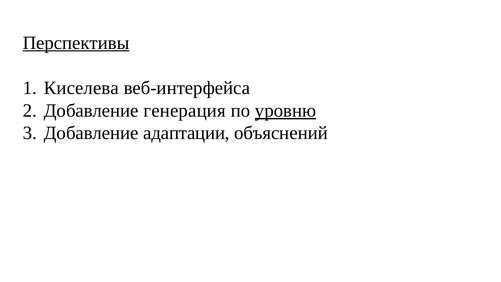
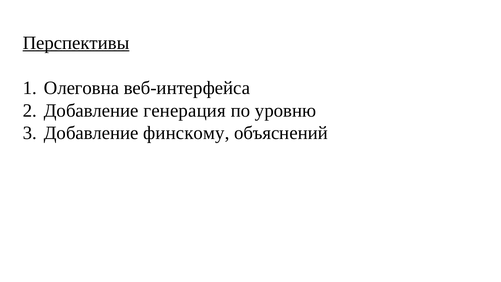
Киселева: Киселева -> Олеговна (81, 88)
уровню underline: present -> none (286, 110)
адаптации: адаптации -> финскому (186, 133)
